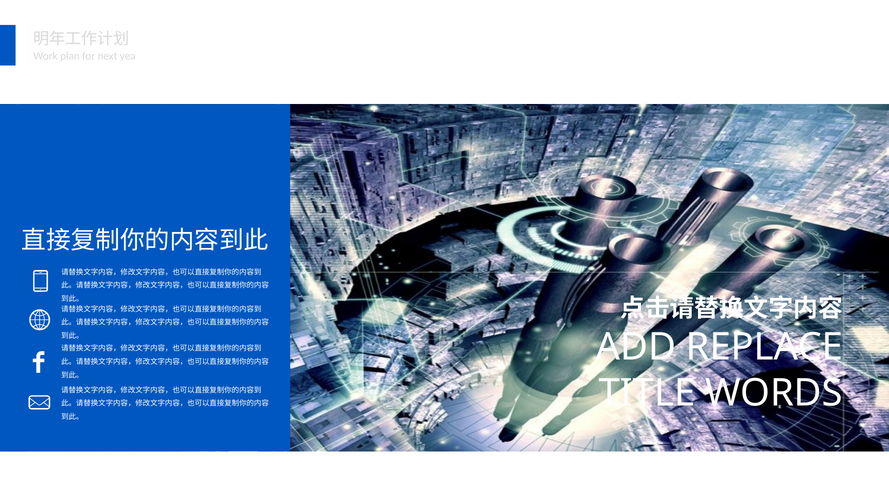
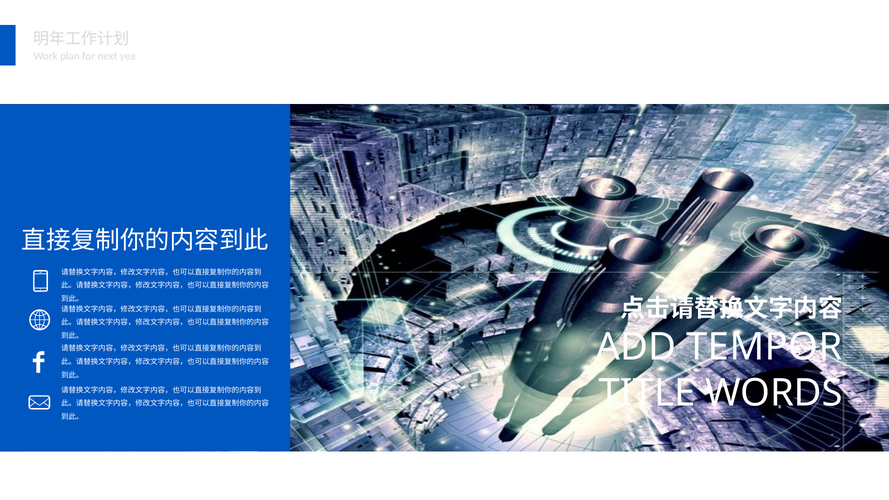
REPLACE: REPLACE -> TEMPOR (764, 347)
